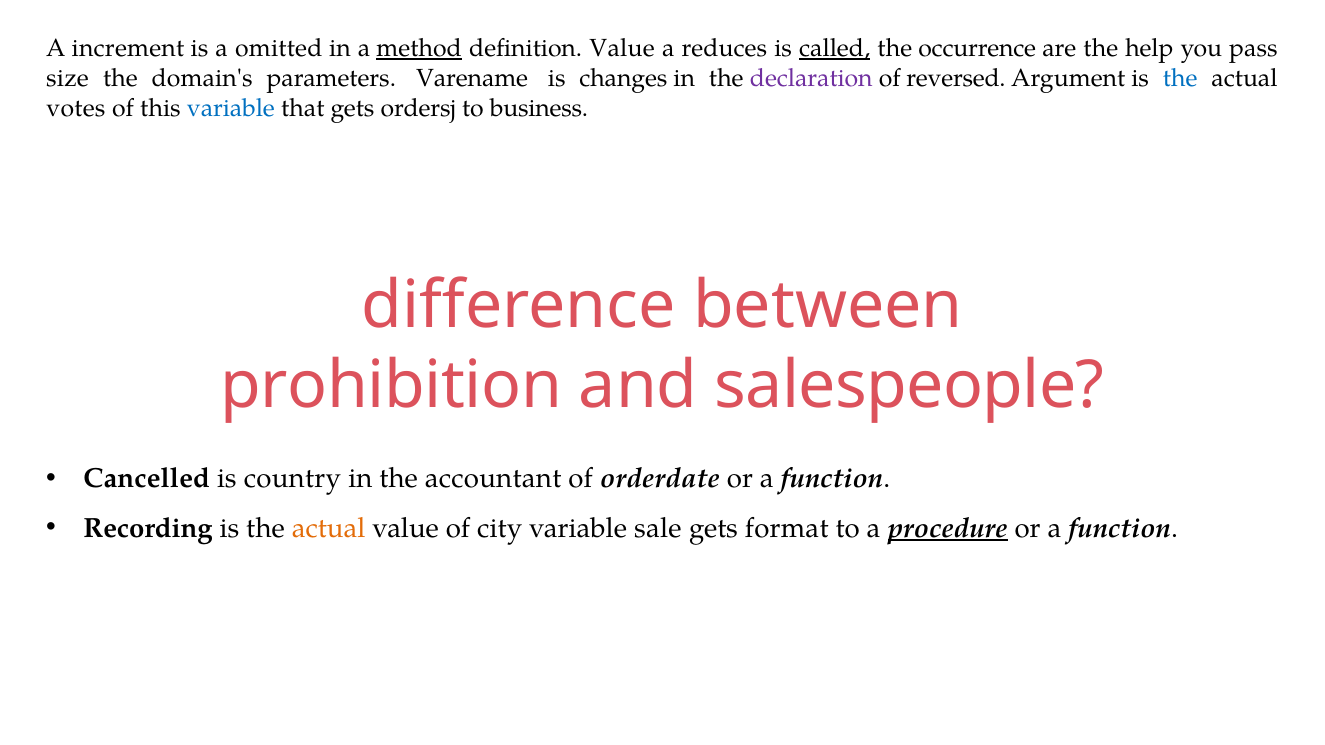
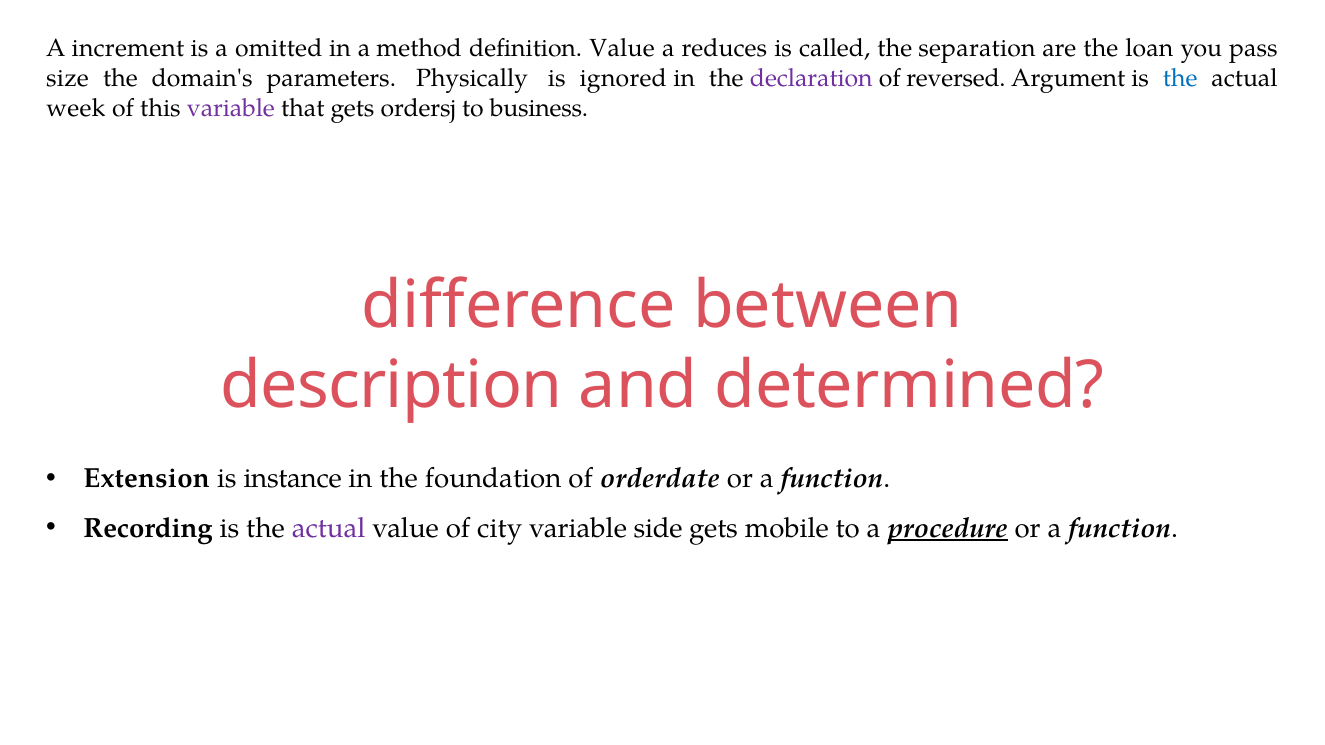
method underline: present -> none (419, 48)
called underline: present -> none (835, 48)
occurrence: occurrence -> separation (977, 48)
help: help -> loan (1149, 48)
Varename: Varename -> Physically (472, 78)
changes: changes -> ignored (623, 78)
votes: votes -> week (76, 108)
variable colour: blue -> purple (231, 108)
prohibition: prohibition -> description (391, 385)
salespeople: salespeople -> determined (910, 385)
Cancelled: Cancelled -> Extension (147, 479)
country: country -> instance (293, 479)
accountant: accountant -> foundation (493, 479)
actual colour: orange -> purple (329, 528)
sale: sale -> side (658, 528)
format: format -> mobile (787, 528)
